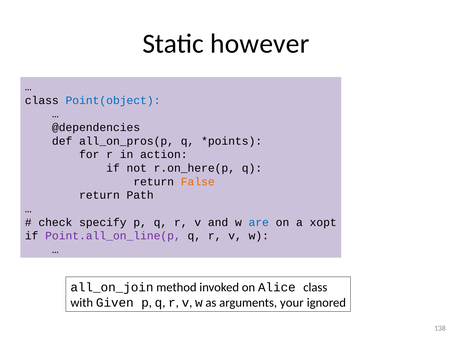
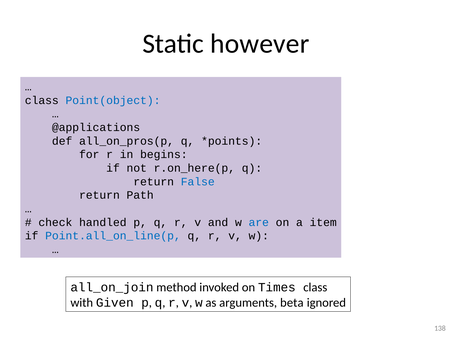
@dependencies: @dependencies -> @applications (96, 127)
action: action -> begins (164, 155)
False colour: orange -> blue (198, 182)
specify: specify -> handled (103, 222)
xopt: xopt -> item (323, 222)
Point.all_on_line(p colour: purple -> blue (113, 236)
Alice: Alice -> Times (277, 288)
your: your -> beta (292, 303)
